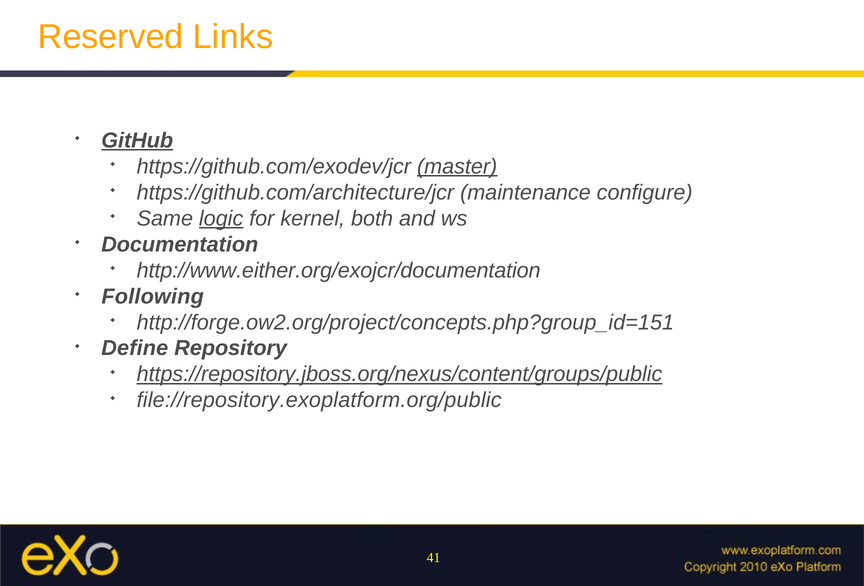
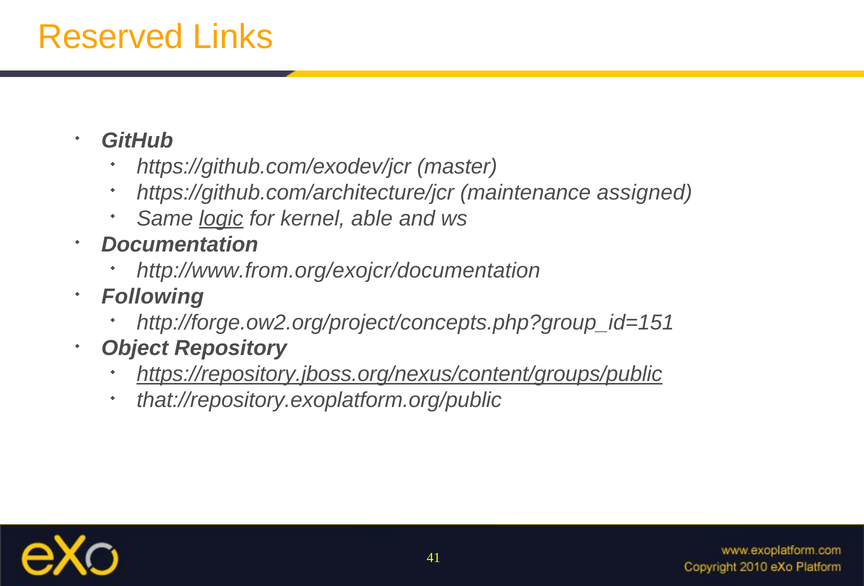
GitHub underline: present -> none (137, 140)
master underline: present -> none (457, 166)
configure: configure -> assigned (645, 192)
both: both -> able (372, 218)
http://www.either.org/exojcr/documentation: http://www.either.org/exojcr/documentation -> http://www.from.org/exojcr/documentation (339, 270)
Define: Define -> Object (135, 348)
file://repository.exoplatform.org/public: file://repository.exoplatform.org/public -> that://repository.exoplatform.org/public (319, 400)
